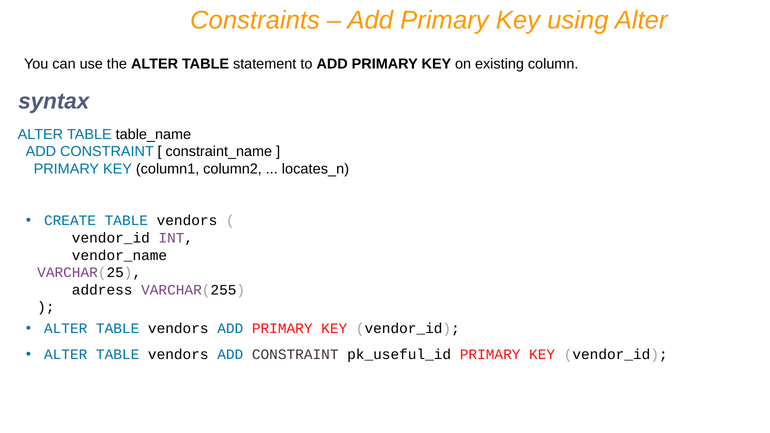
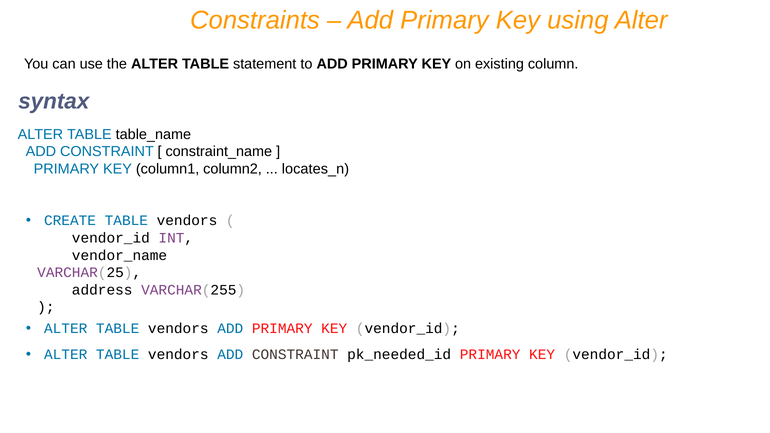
pk_useful_id: pk_useful_id -> pk_needed_id (399, 355)
